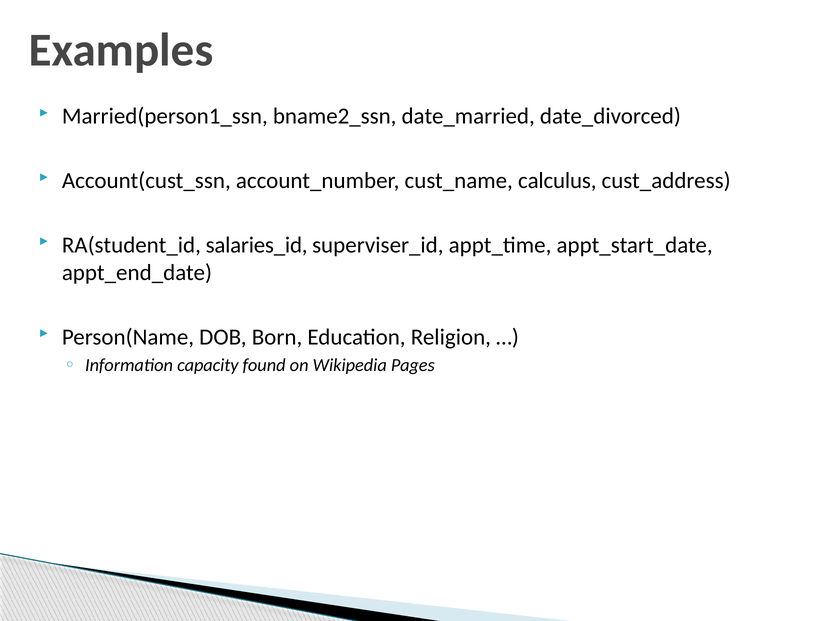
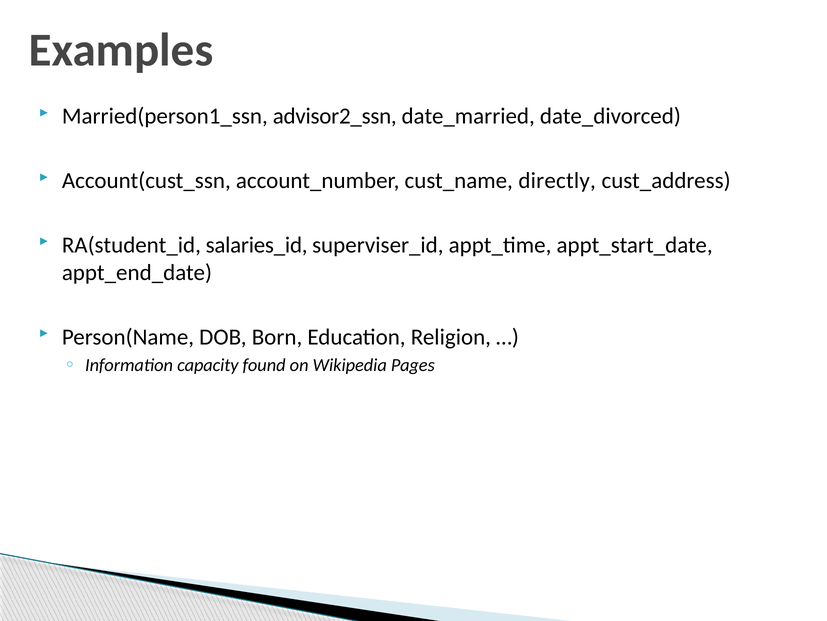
bname2_ssn: bname2_ssn -> advisor2_ssn (335, 116)
calculus: calculus -> directly (557, 180)
